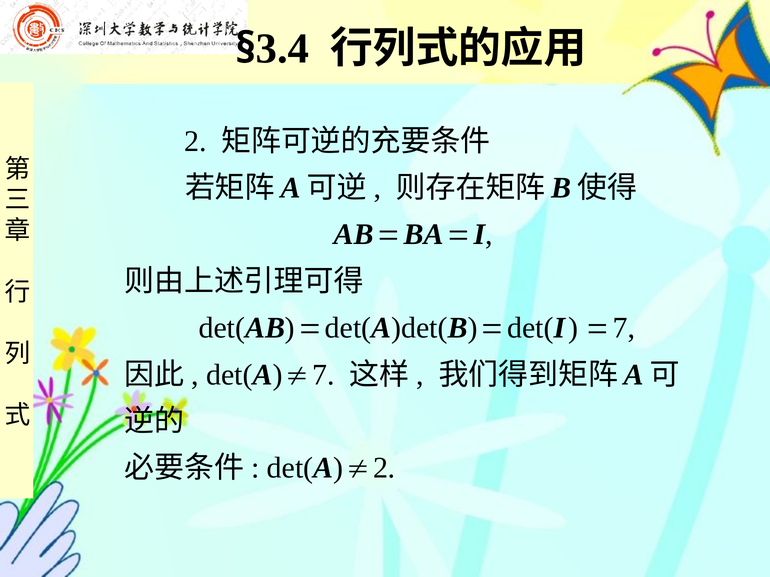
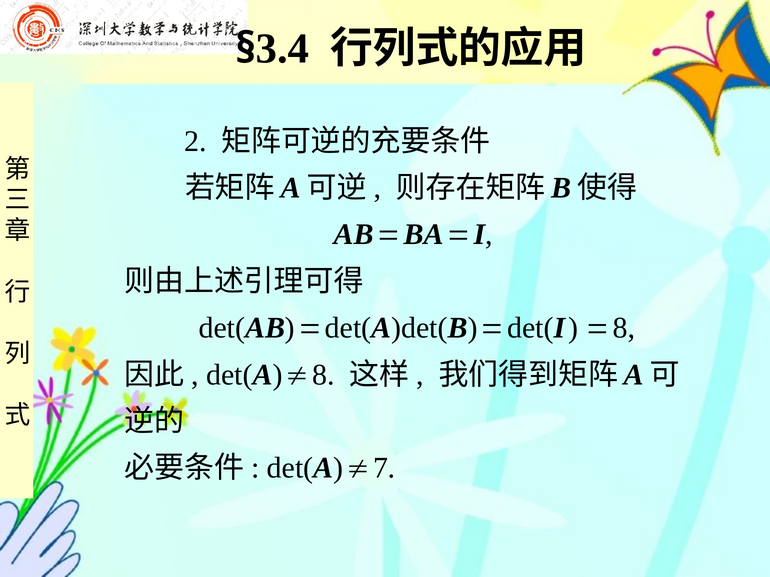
7: 7 -> 8 (624, 328)
7: 7 -> 8 (324, 375)
2: 2 -> 7 (384, 468)
